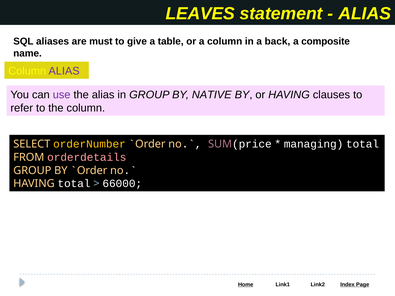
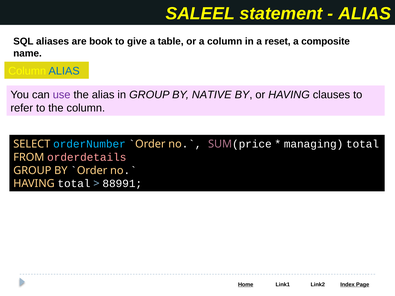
LEAVES: LEAVES -> SALEEL (200, 14)
must: must -> book (101, 41)
back: back -> reset (278, 41)
ALIAS colour: purple -> blue (64, 71)
orderNumber colour: yellow -> light blue (89, 144)
66000: 66000 -> 88991 (122, 184)
